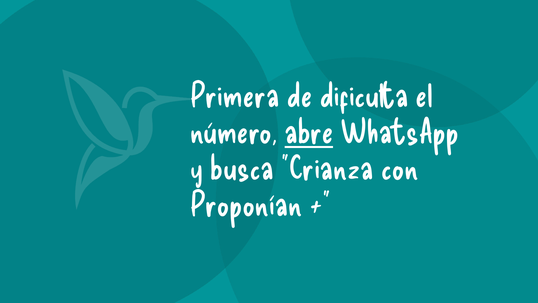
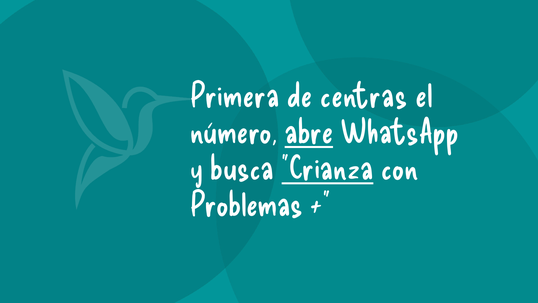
dificulta: dificulta -> centras (364, 96)
Crianza underline: none -> present (328, 169)
Proponían: Proponían -> Problemas (246, 205)
